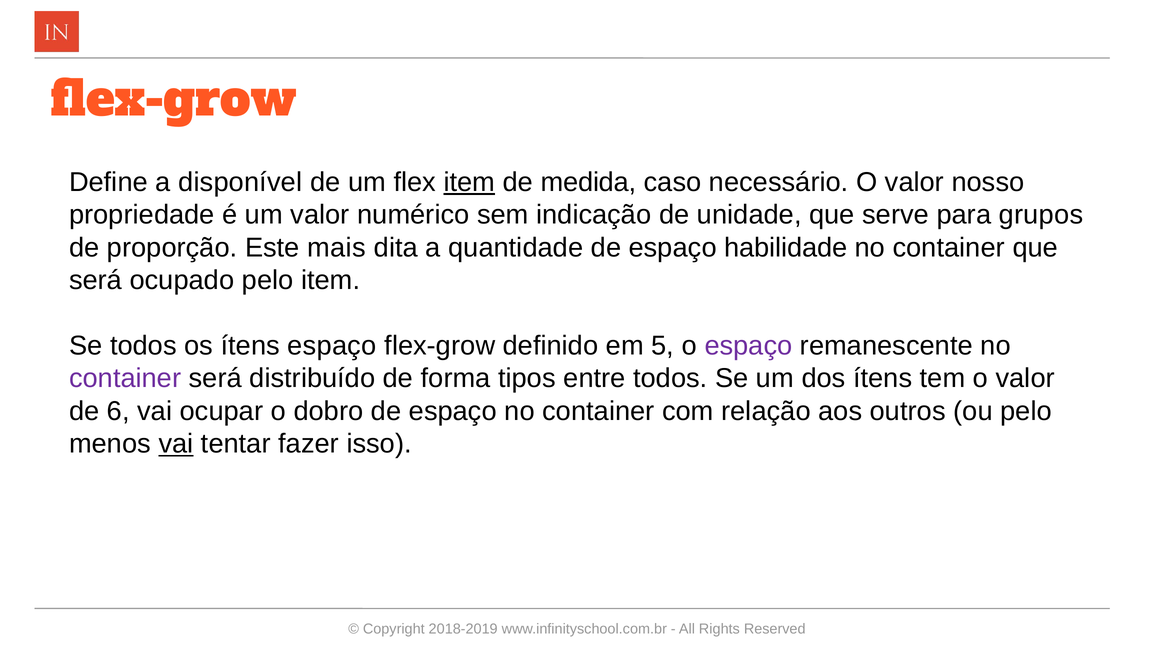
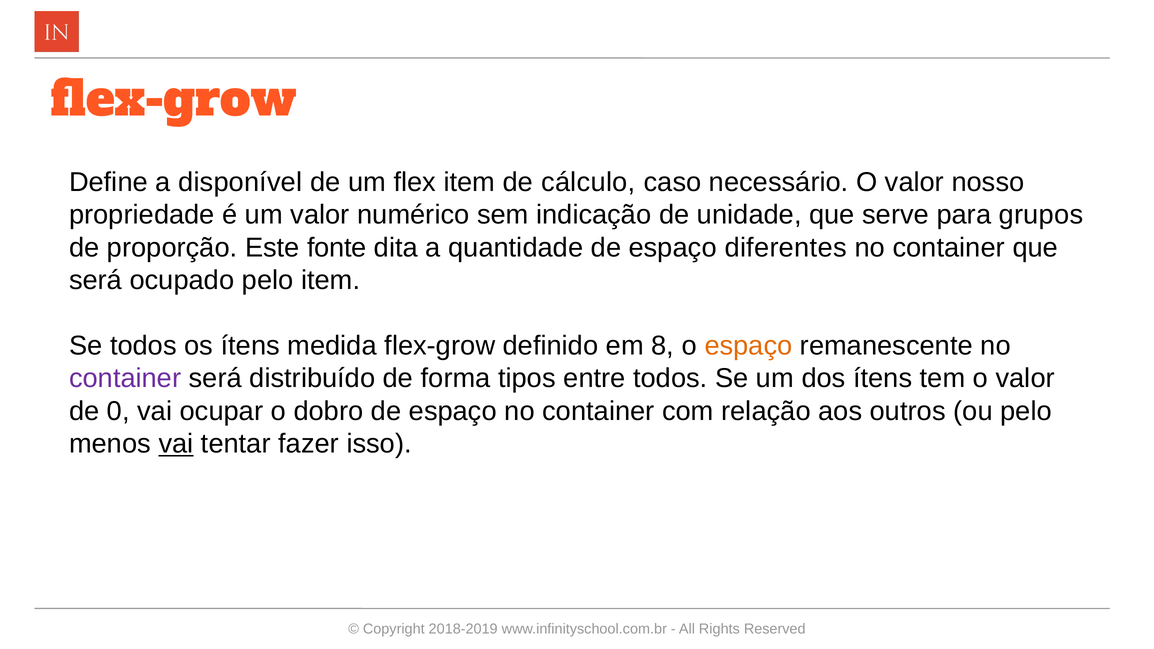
item underline: present -> none (469, 182)
medida: medida -> cálculo (588, 182)
mais: mais -> fonte (337, 248)
habilidade: habilidade -> diferentes (786, 248)
ítens espaço: espaço -> medida (332, 346)
5: 5 -> 8 (663, 346)
espaço colour: purple -> orange (748, 346)
6: 6 -> 0 (118, 411)
